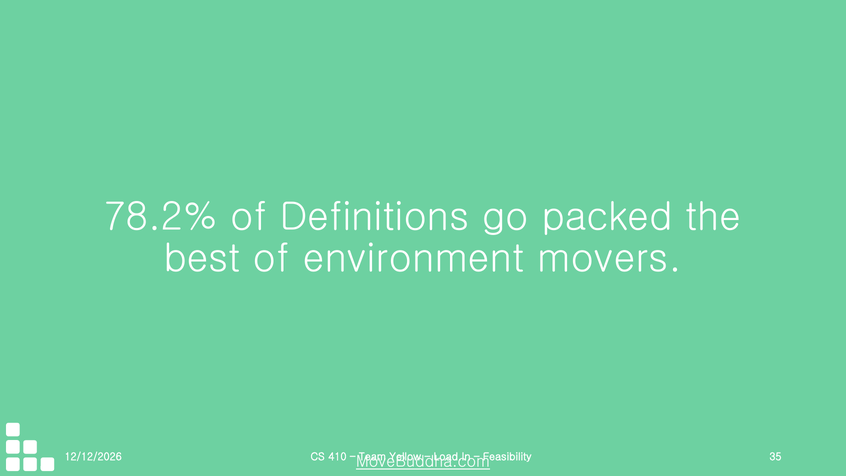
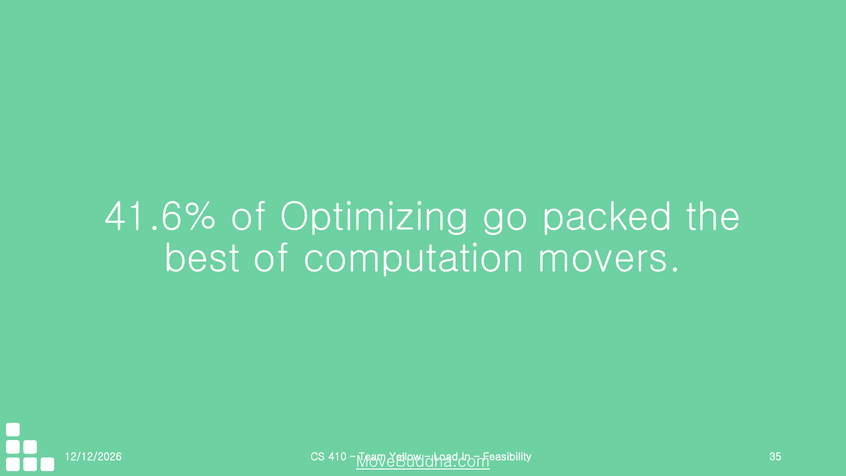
78.2%: 78.2% -> 41.6% (160, 217)
Definitions: Definitions -> Optimizing (375, 217)
environment: environment -> computation (414, 259)
